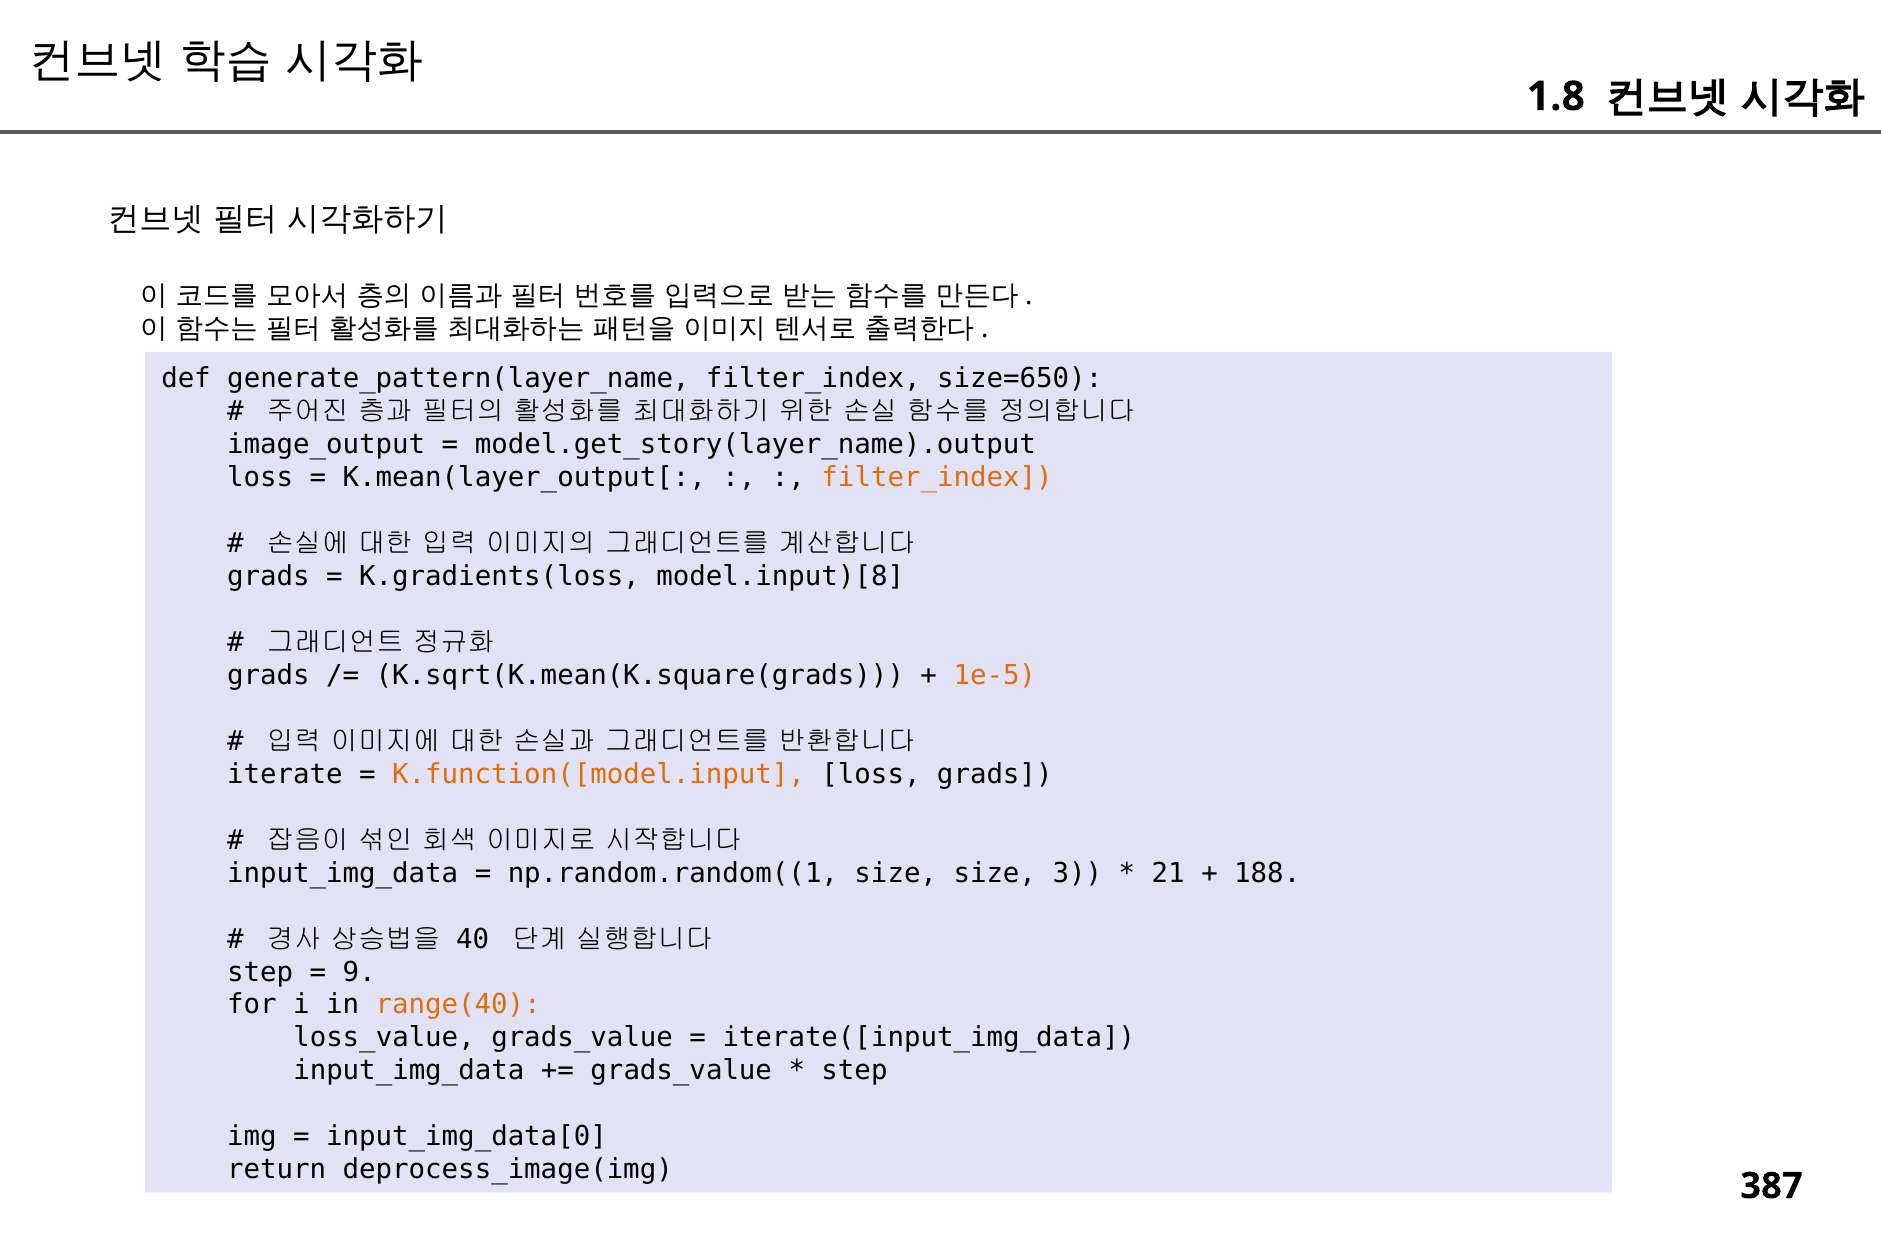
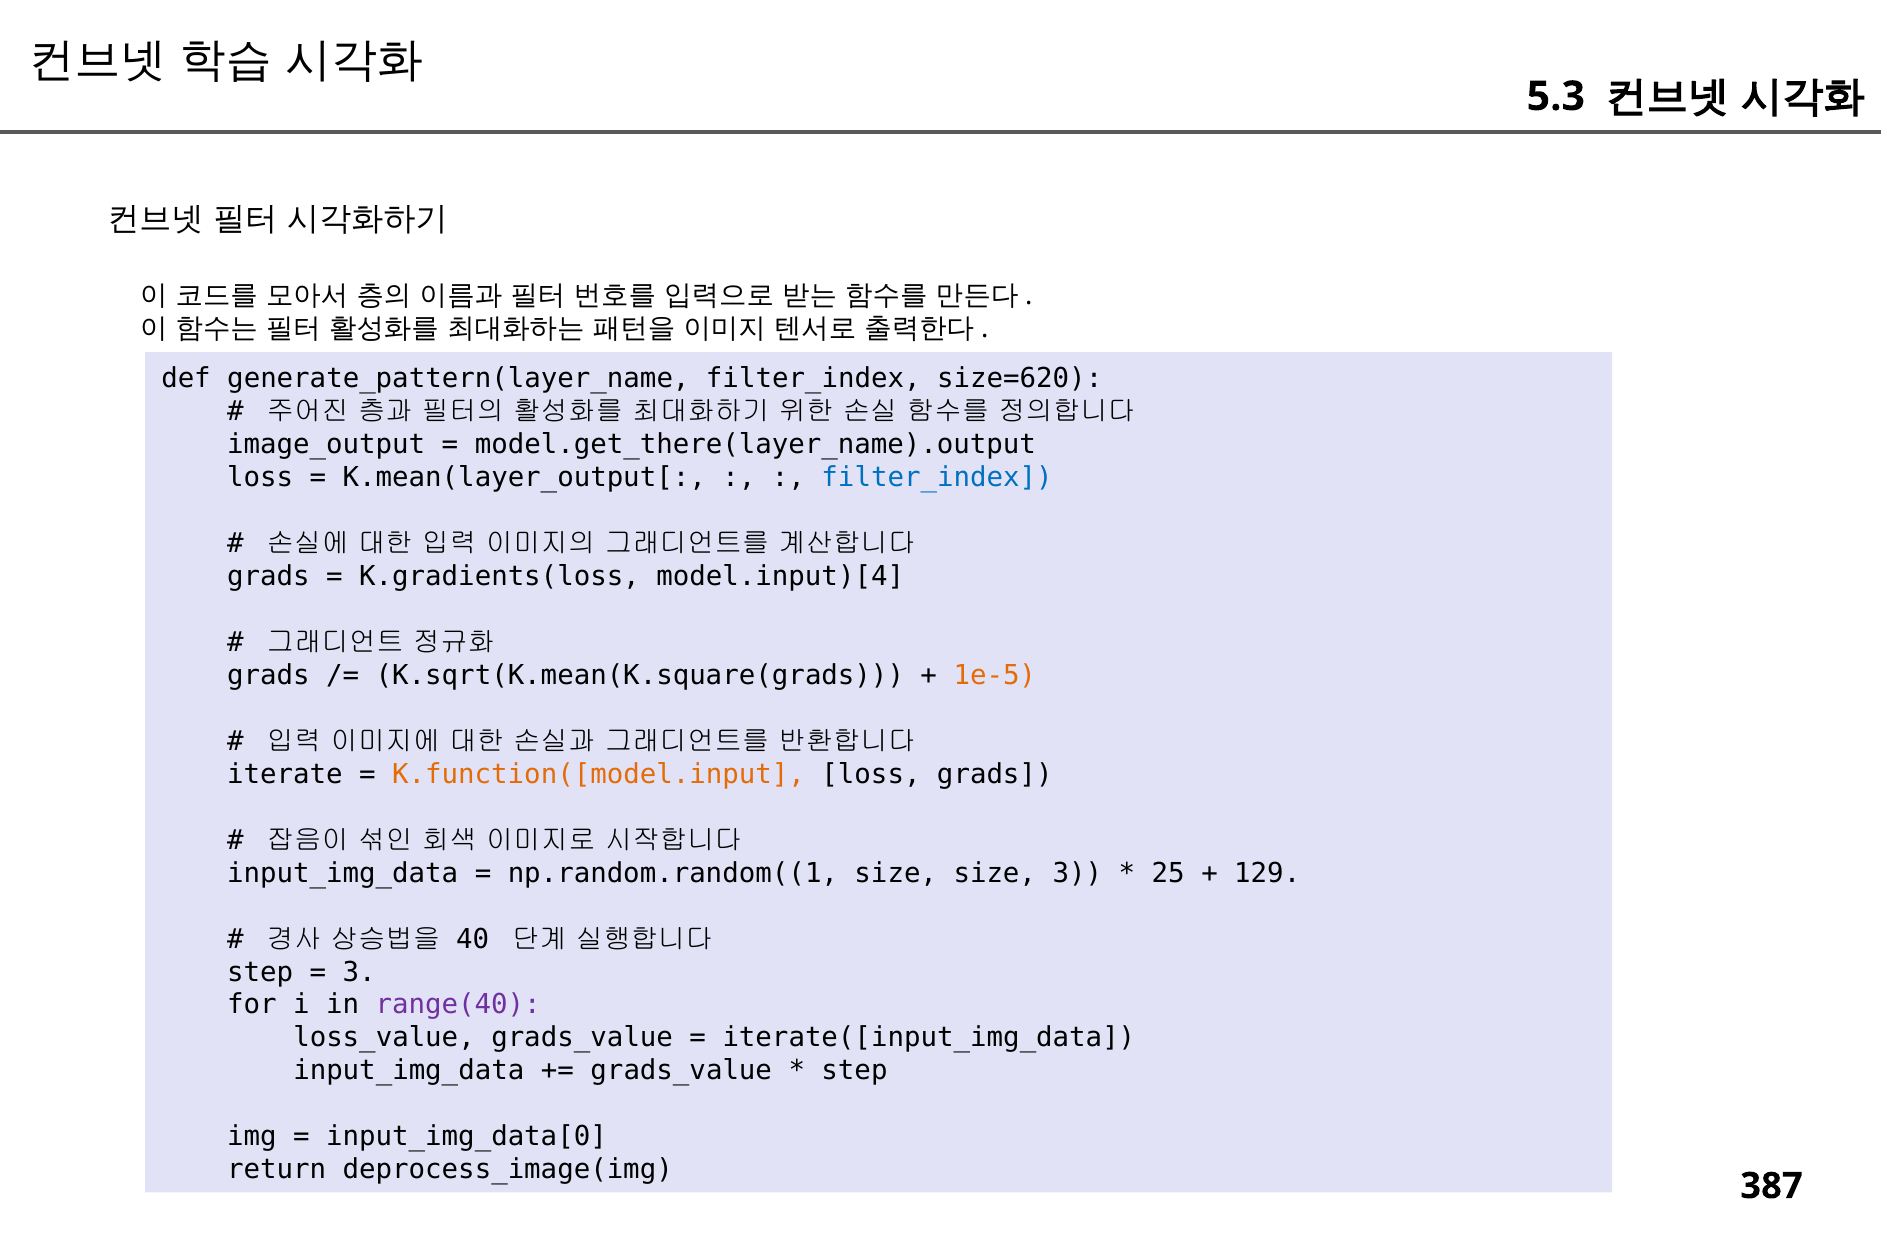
1.8: 1.8 -> 5.3 (1556, 96)
size=650: size=650 -> size=620 (1020, 379)
model.get_story(layer_name).output: model.get_story(layer_name).output -> model.get_there(layer_name).output (755, 444)
filter_index colour: orange -> blue (937, 477)
model.input)[8: model.input)[8 -> model.input)[4 (780, 576)
21: 21 -> 25 (1168, 873)
188: 188 -> 129 (1267, 873)
9: 9 -> 3 (359, 972)
range(40 colour: orange -> purple (458, 1005)
